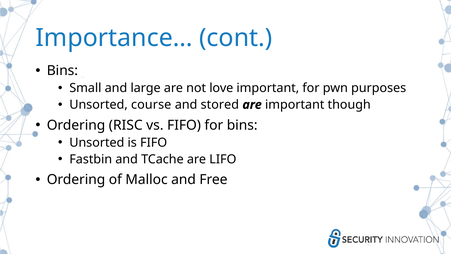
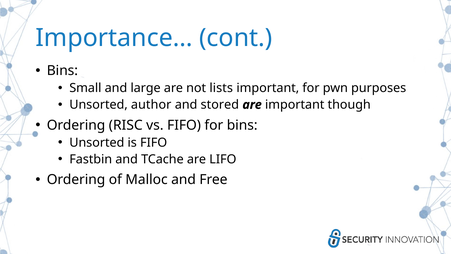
love: love -> lists (221, 88)
course: course -> author (151, 105)
